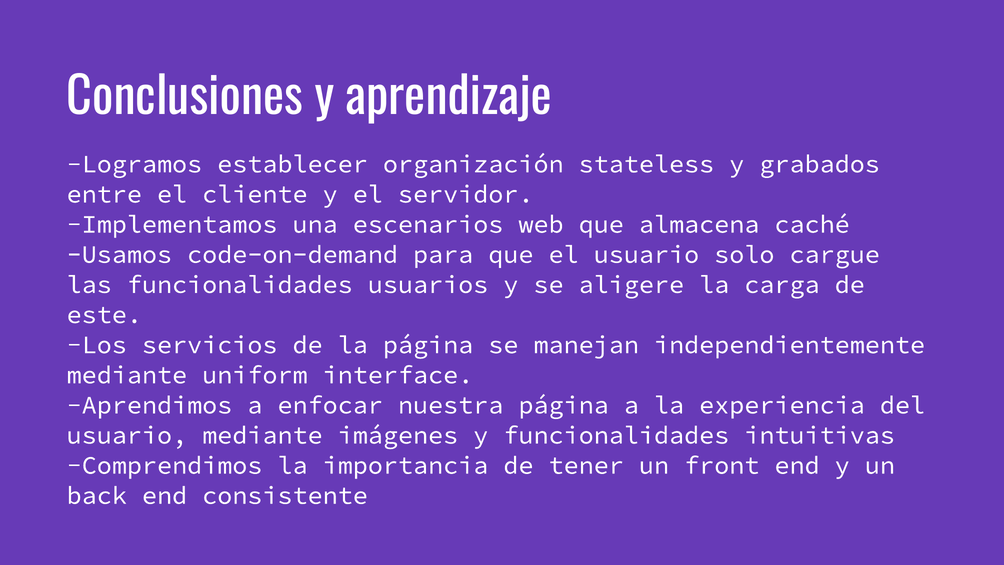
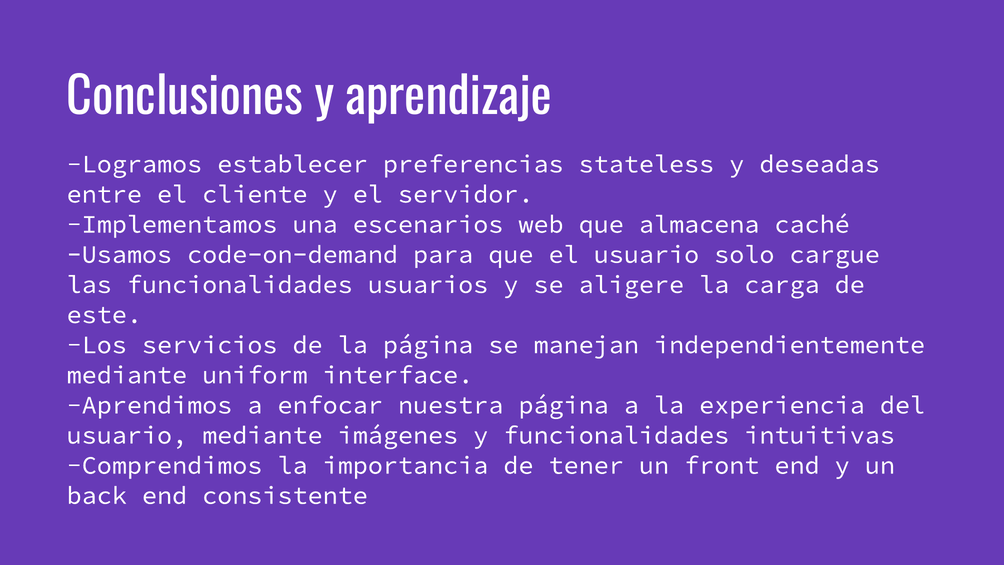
organización: organización -> preferencias (473, 164)
grabados: grabados -> deseadas (820, 164)
